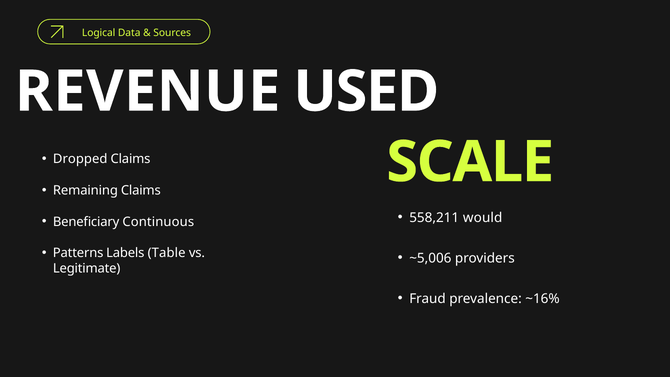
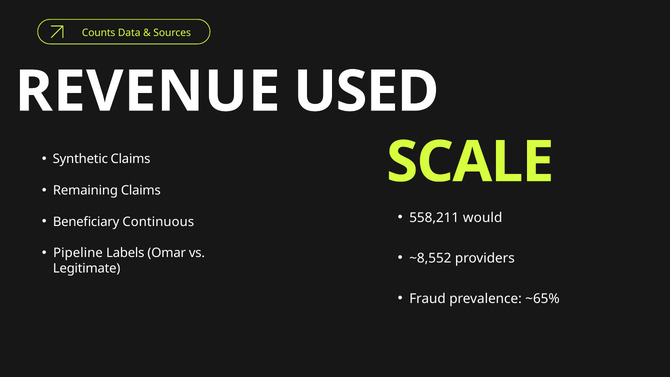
Logical: Logical -> Counts (99, 33)
Dropped: Dropped -> Synthetic (80, 159)
Patterns: Patterns -> Pipeline (78, 253)
Table: Table -> Omar (167, 253)
~5,006: ~5,006 -> ~8,552 (430, 258)
~16%: ~16% -> ~65% (542, 299)
